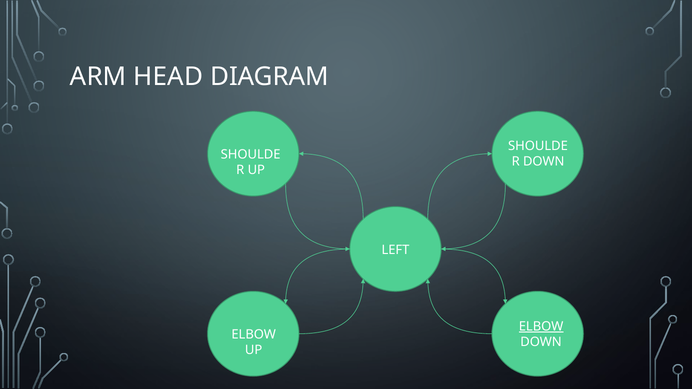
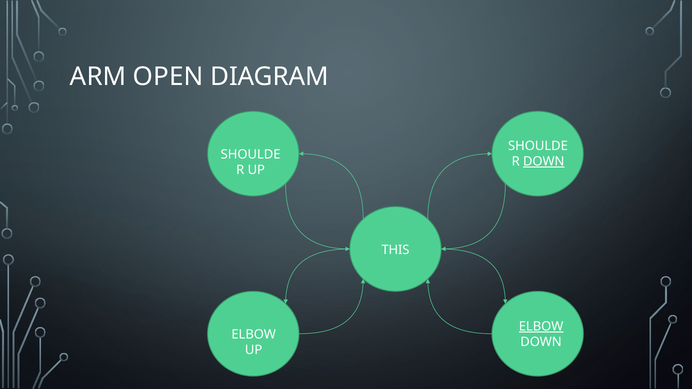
HEAD: HEAD -> OPEN (168, 77)
DOWN underline: none -> present (544, 162)
LEFT: LEFT -> THIS (396, 250)
